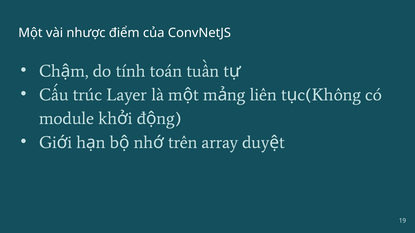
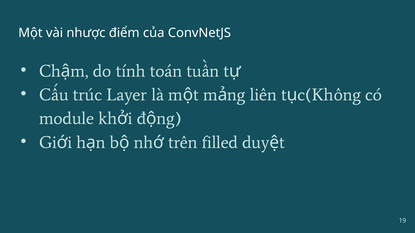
array: array -> filled (220, 143)
